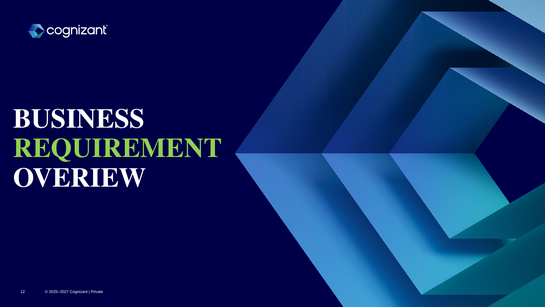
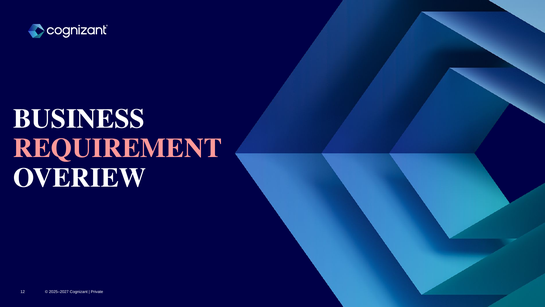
REQUIREMENT colour: light green -> pink (118, 148)
